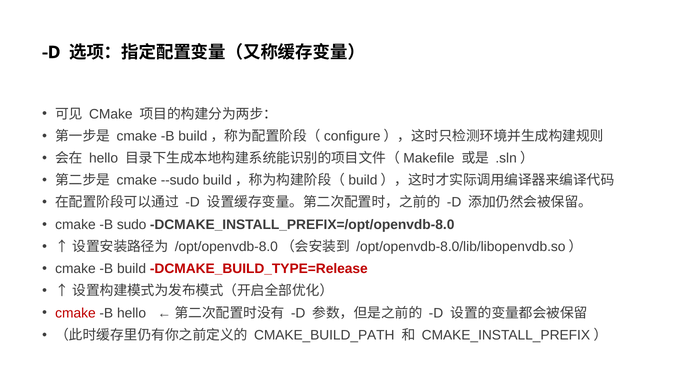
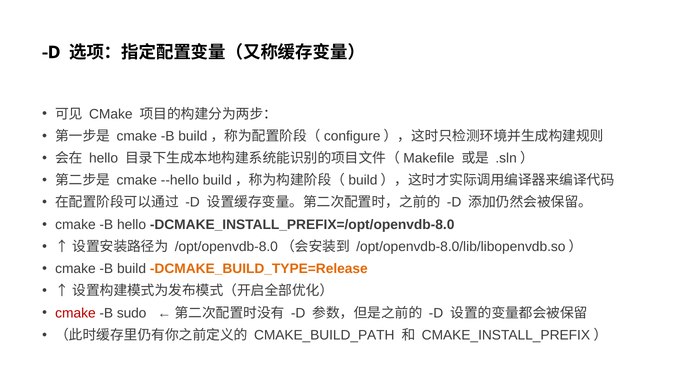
--sudo: --sudo -> --hello (180, 181)
B sudo: sudo -> hello (132, 225)
DCMAKE_BUILD_TYPE=Release colour: red -> orange (259, 269)
B hello: hello -> sudo (132, 313)
